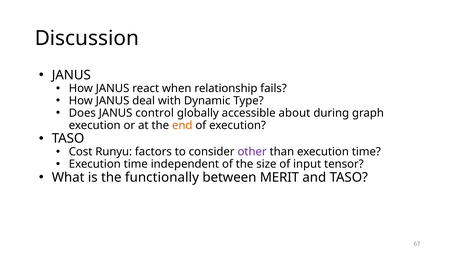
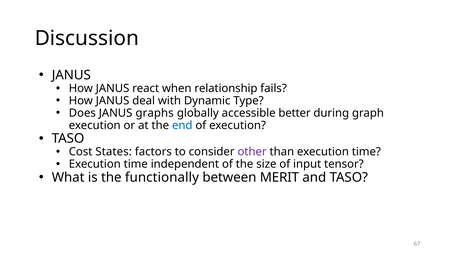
control: control -> graphs (155, 113)
about: about -> better (295, 113)
end colour: orange -> blue (182, 125)
Runyu: Runyu -> States (114, 152)
